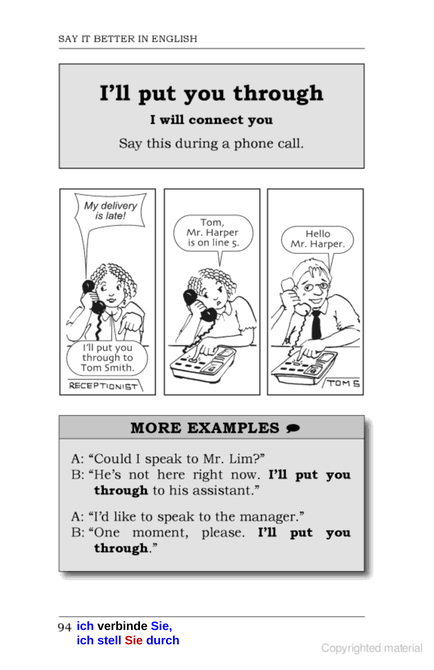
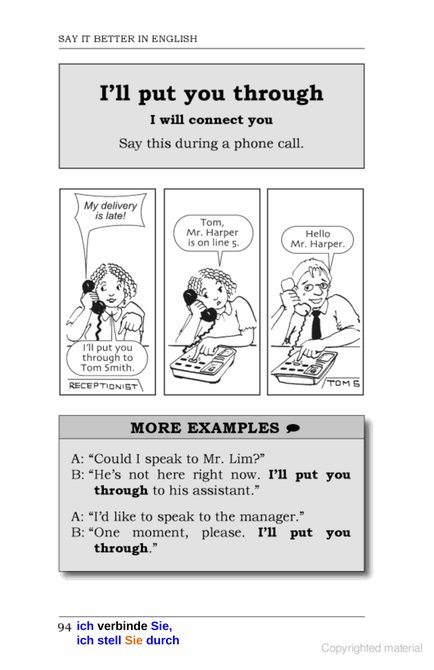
Sie colour: red -> orange (134, 642)
